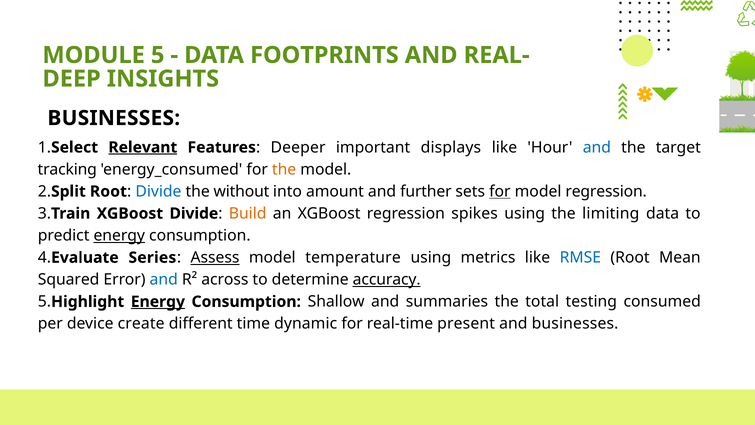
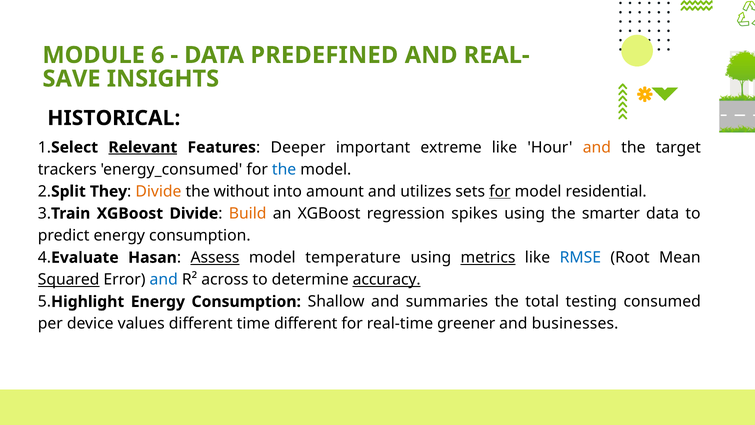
MODULE 5: 5 -> 6 (158, 55)
FOOTPRINTS: FOOTPRINTS -> PREDEFINED (324, 55)
DEEP: DEEP -> SAVE (72, 79)
BUSINESSES: BUSINESSES -> HISTORICAL (114, 118)
displays: displays -> extreme (451, 147)
and colour: blue -> orange (597, 147)
tracking: tracking -> trackers (67, 169)
the colour: orange -> blue (284, 169)
Root: Root -> They (109, 191)
Divide colour: blue -> orange (158, 191)
further: further -> utilizes (426, 191)
model regression: regression -> residential (606, 191)
limiting: limiting -> smarter (611, 213)
energy underline: present -> none (119, 235)
Series: Series -> Hasan (152, 257)
metrics underline: none -> present (488, 257)
Squared underline: none -> present (69, 279)
Energy underline: present -> none (158, 301)
create: create -> values (141, 323)
time dynamic: dynamic -> different (306, 323)
present: present -> greener (466, 323)
